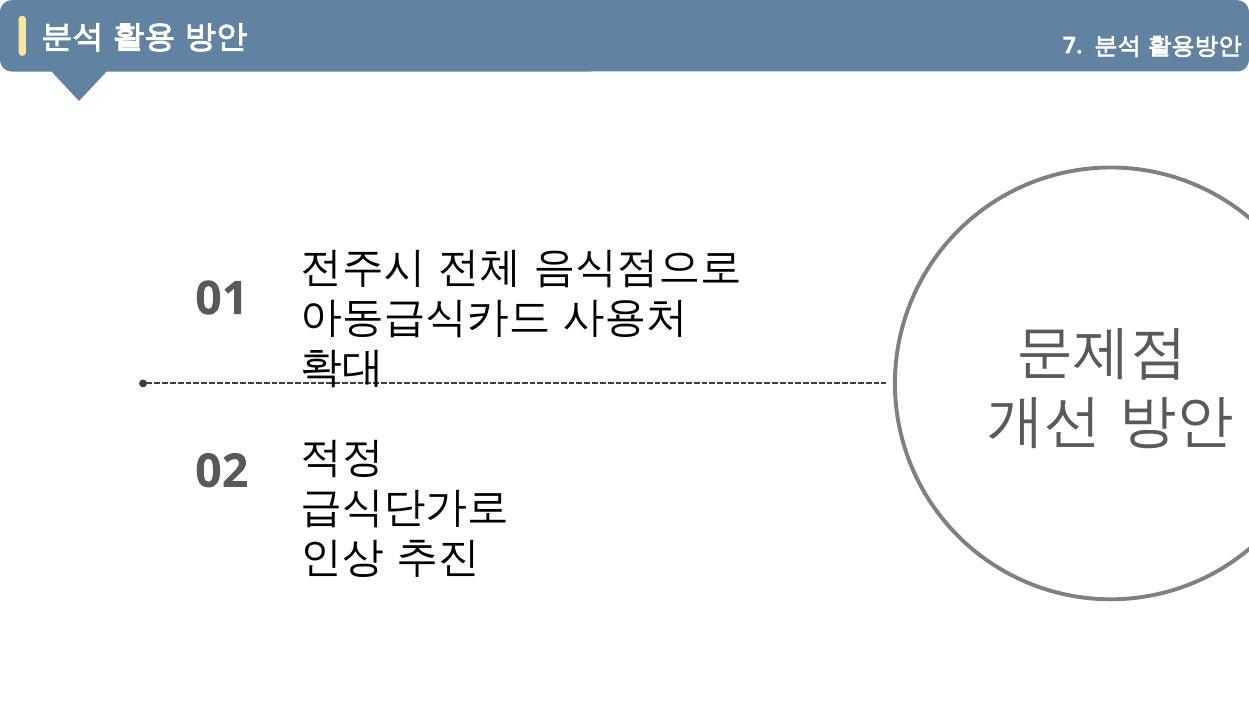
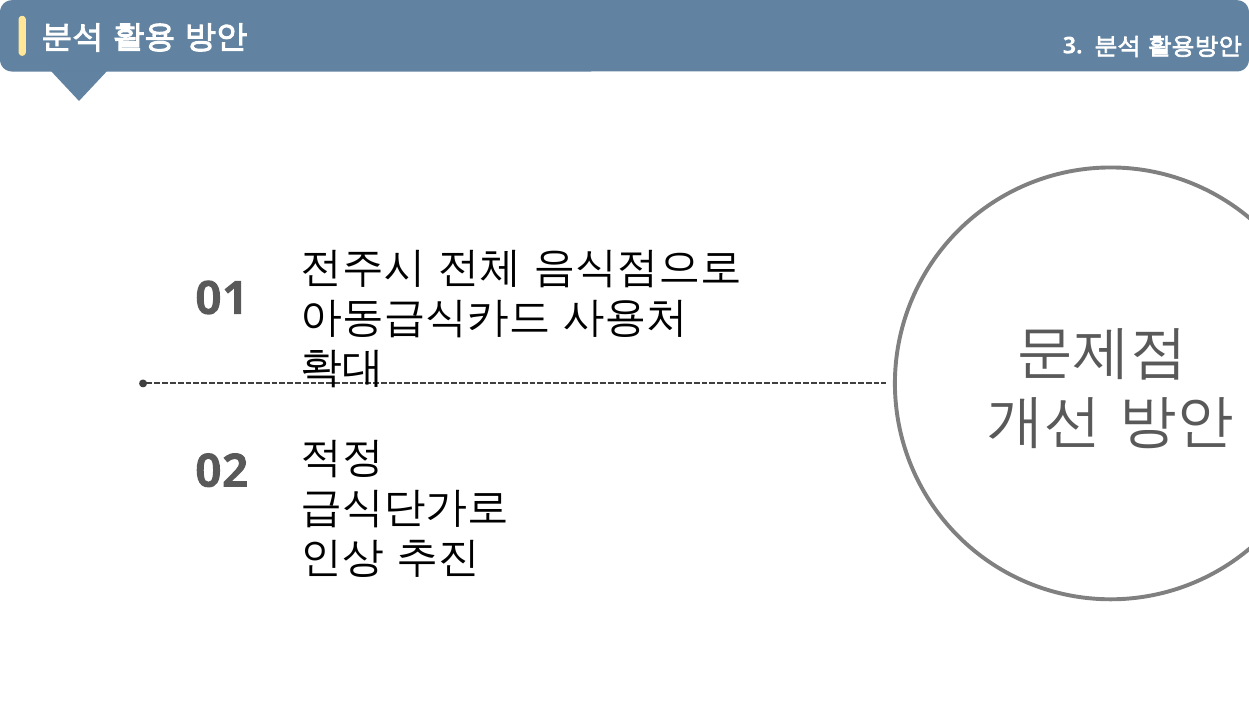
7: 7 -> 3 (1073, 46)
